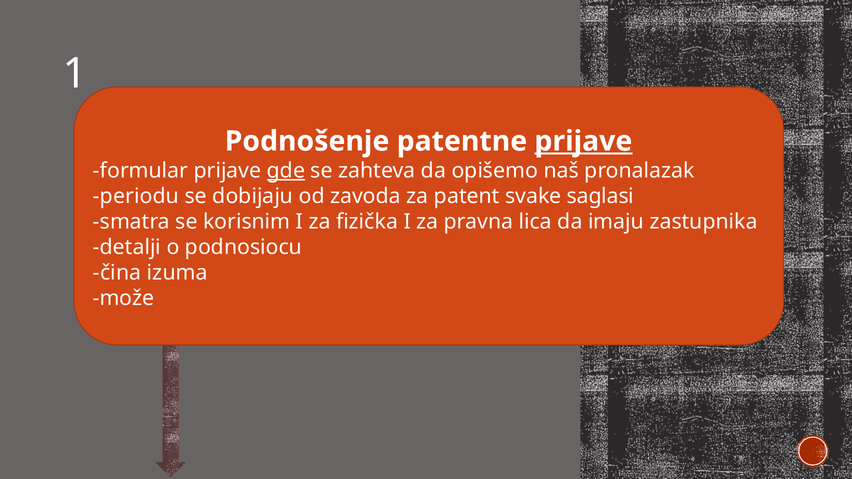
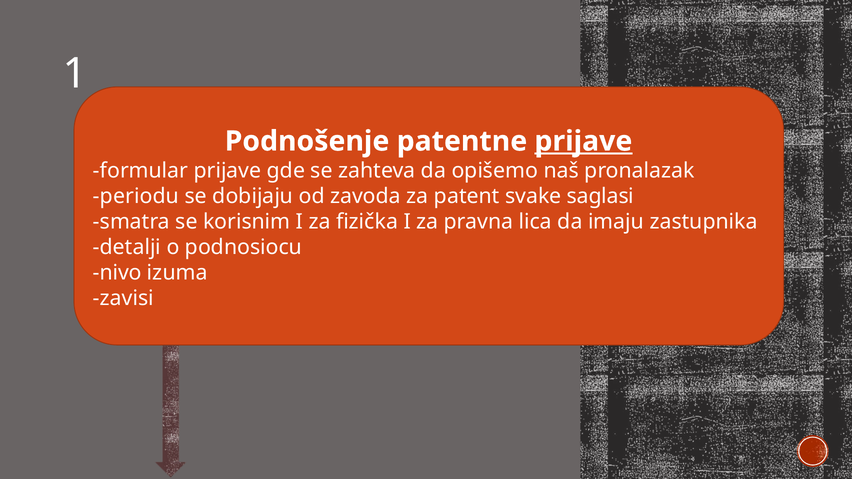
gde underline: present -> none (286, 171)
čina: čina -> nivo (117, 273)
može: može -> zavisi (123, 298)
